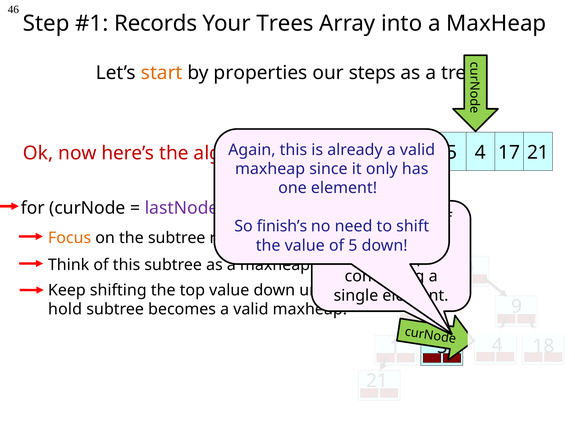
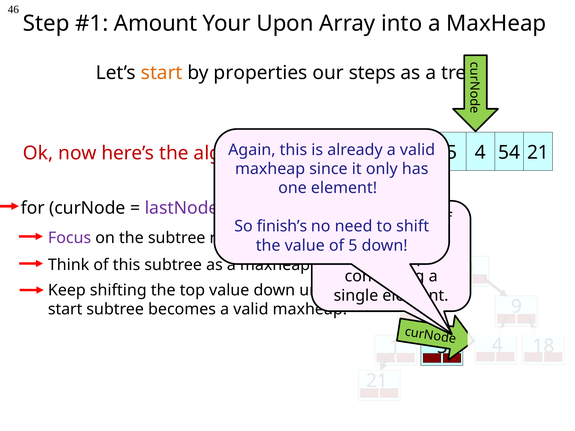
Records: Records -> Amount (156, 23)
Trees: Trees -> Upon (285, 23)
17: 17 -> 54 (509, 153)
Focus colour: orange -> purple (70, 238)
hold: hold -> start (65, 310)
